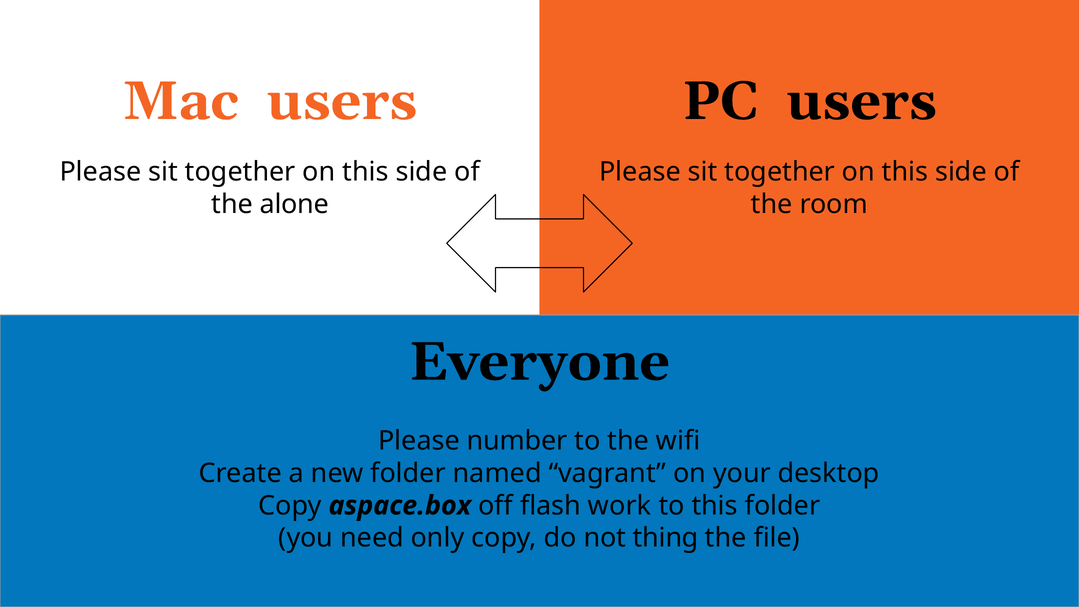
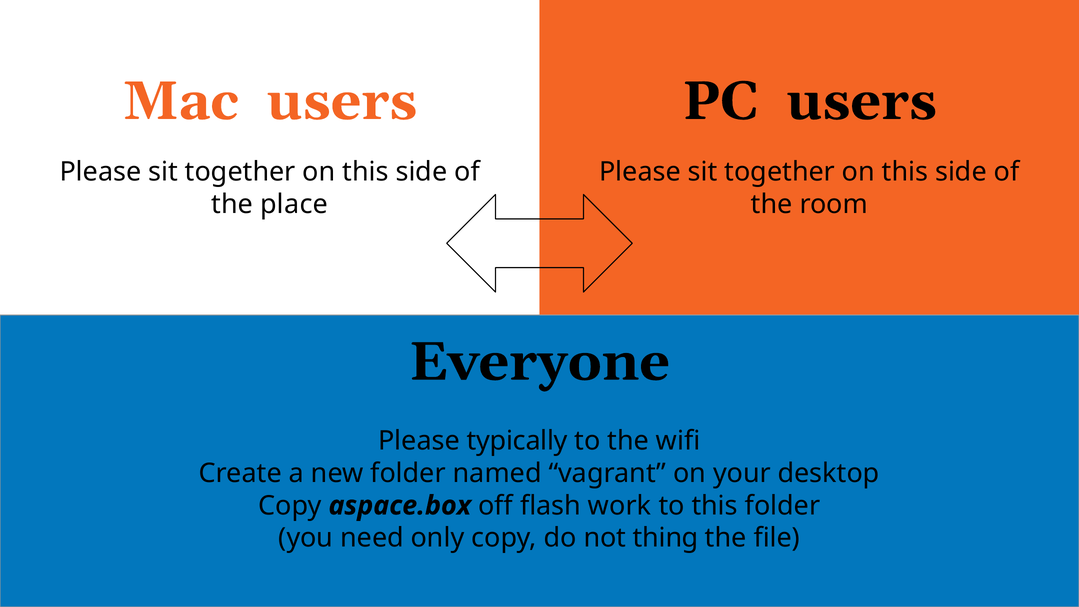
alone: alone -> place (294, 204)
number: number -> typically (517, 441)
